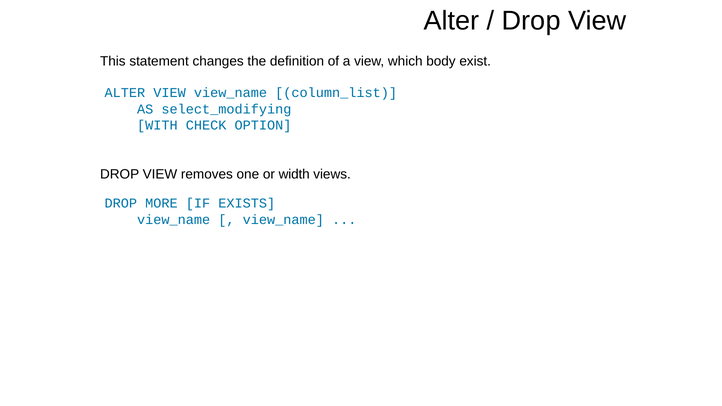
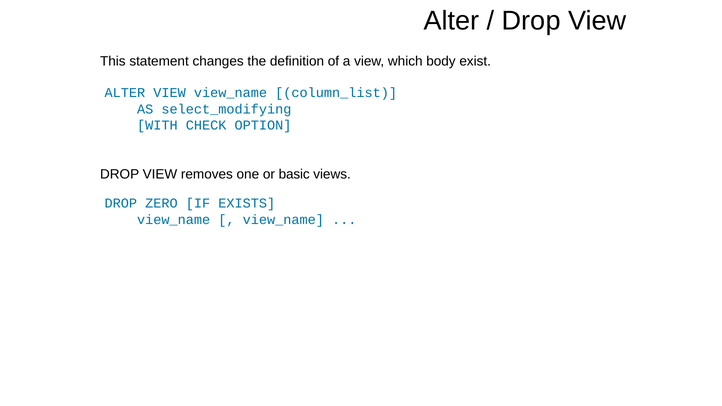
width: width -> basic (294, 174)
MORE: MORE -> ZERO (161, 204)
